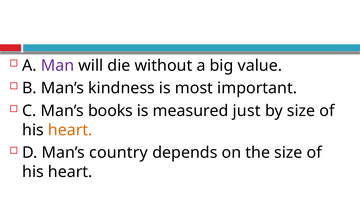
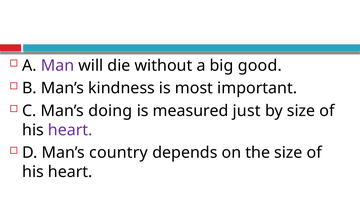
value: value -> good (260, 66)
books: books -> doing (110, 111)
heart colour: orange -> purple (70, 130)
